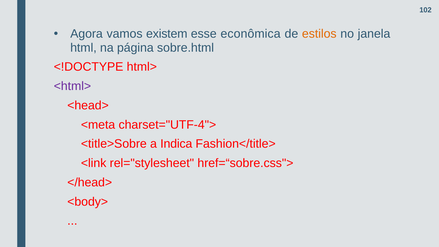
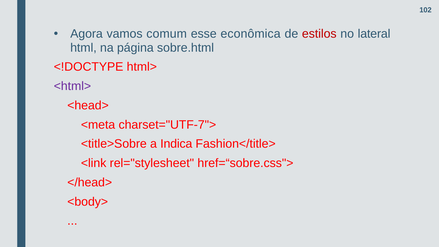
existem: existem -> comum (167, 34)
estilos colour: orange -> red (319, 34)
janela: janela -> lateral (374, 34)
charset="UTF-4">: charset="UTF-4"> -> charset="UTF-7"> (167, 125)
